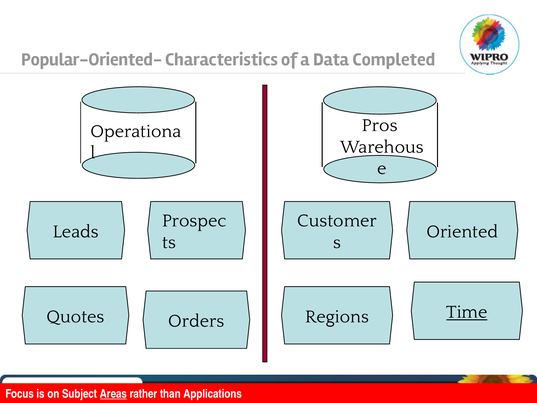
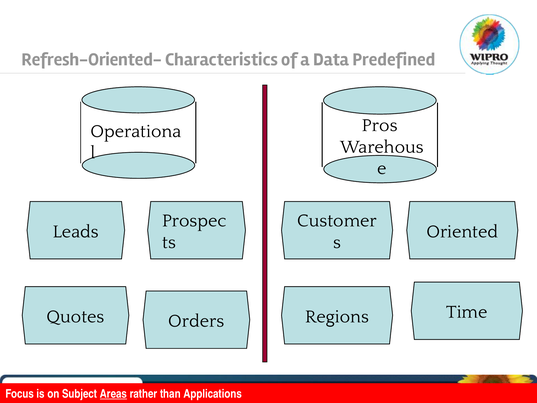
Popular-Oriented-: Popular-Oriented- -> Refresh-Oriented- (92, 59)
Completed: Completed -> Predefined (394, 59)
Time underline: present -> none (467, 312)
